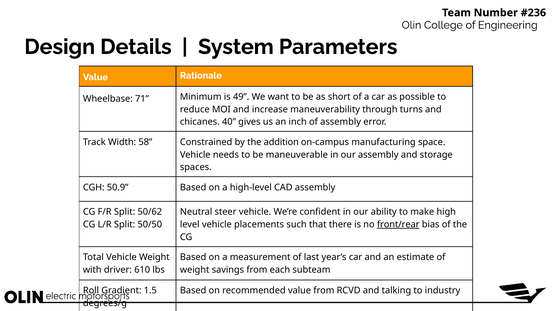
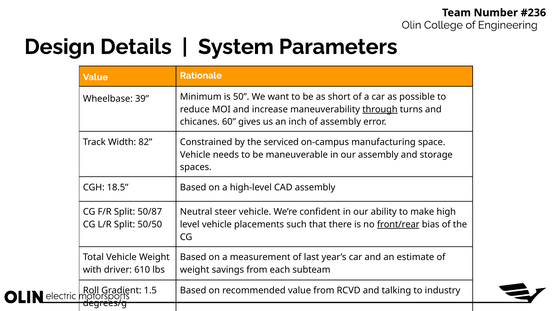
71: 71 -> 39 (142, 99)
49: 49 -> 50 (241, 97)
through underline: none -> present (380, 109)
40: 40 -> 60 (229, 122)
58: 58 -> 82 (145, 142)
addition: addition -> serviced (281, 142)
50.9: 50.9 -> 18.5 (118, 187)
50/62: 50/62 -> 50/87 (150, 212)
